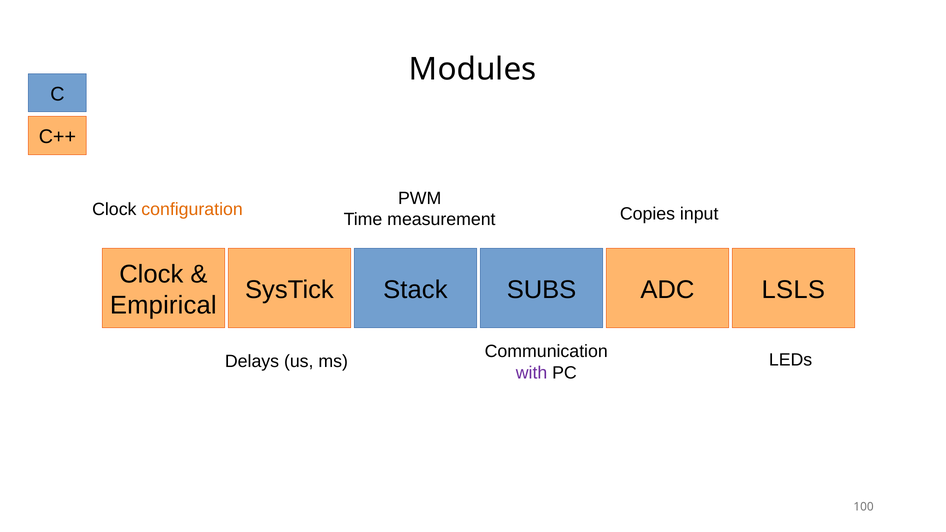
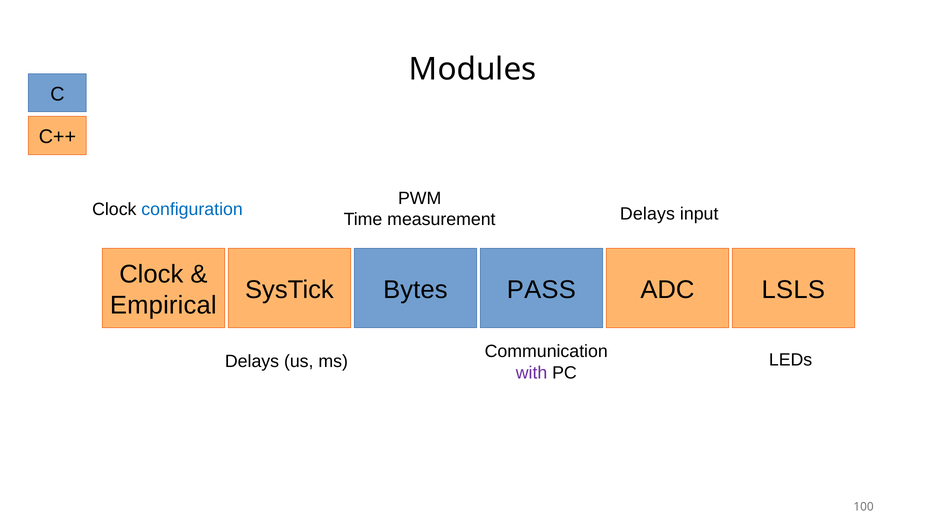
configuration colour: orange -> blue (192, 209)
measurement Copies: Copies -> Delays (647, 214)
Stack: Stack -> Bytes (415, 290)
SUBS: SUBS -> PASS (541, 290)
